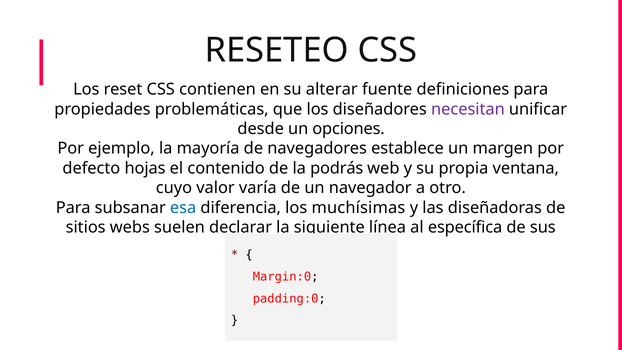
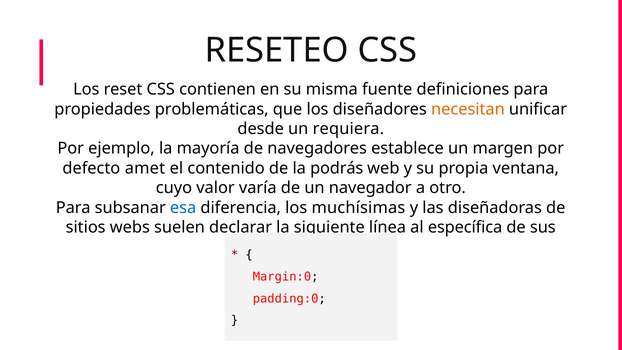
alterar: alterar -> misma (332, 89)
necesitan colour: purple -> orange (468, 109)
opciones: opciones -> requiera (348, 129)
defecto hojas: hojas -> amet (145, 168)
